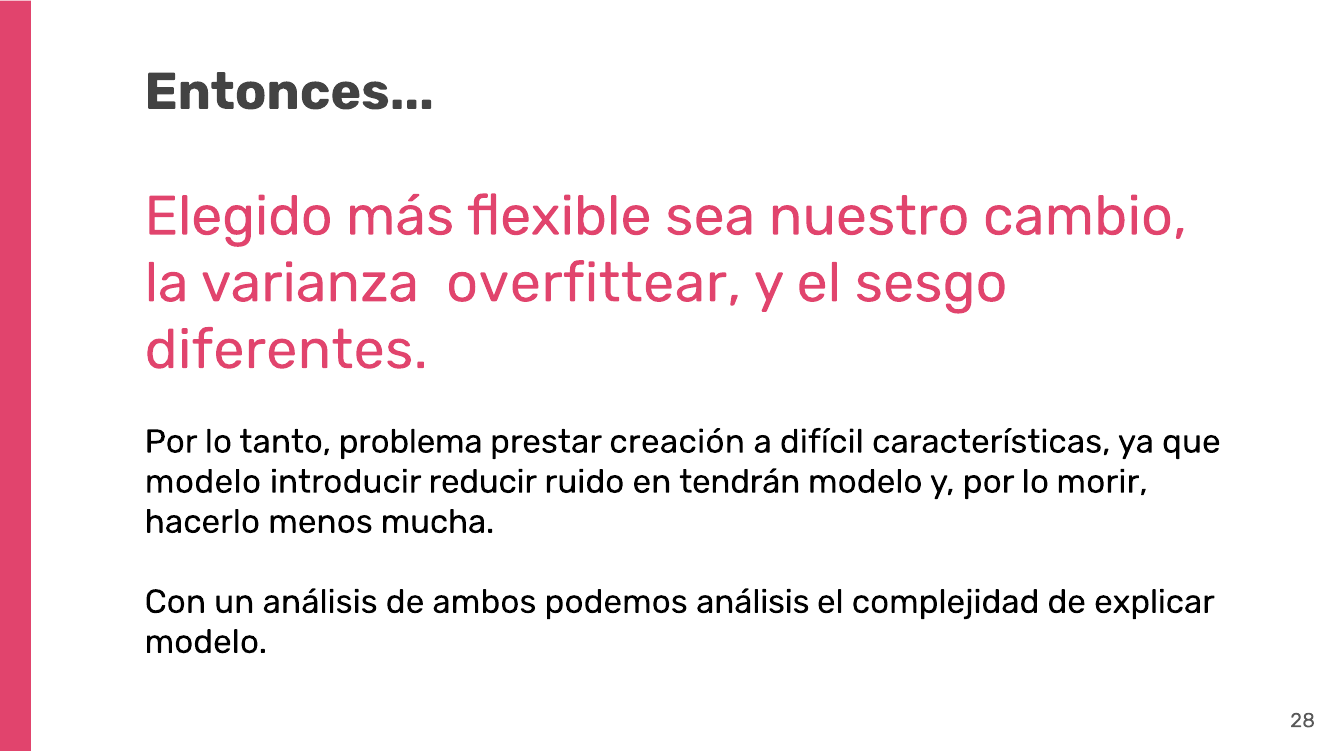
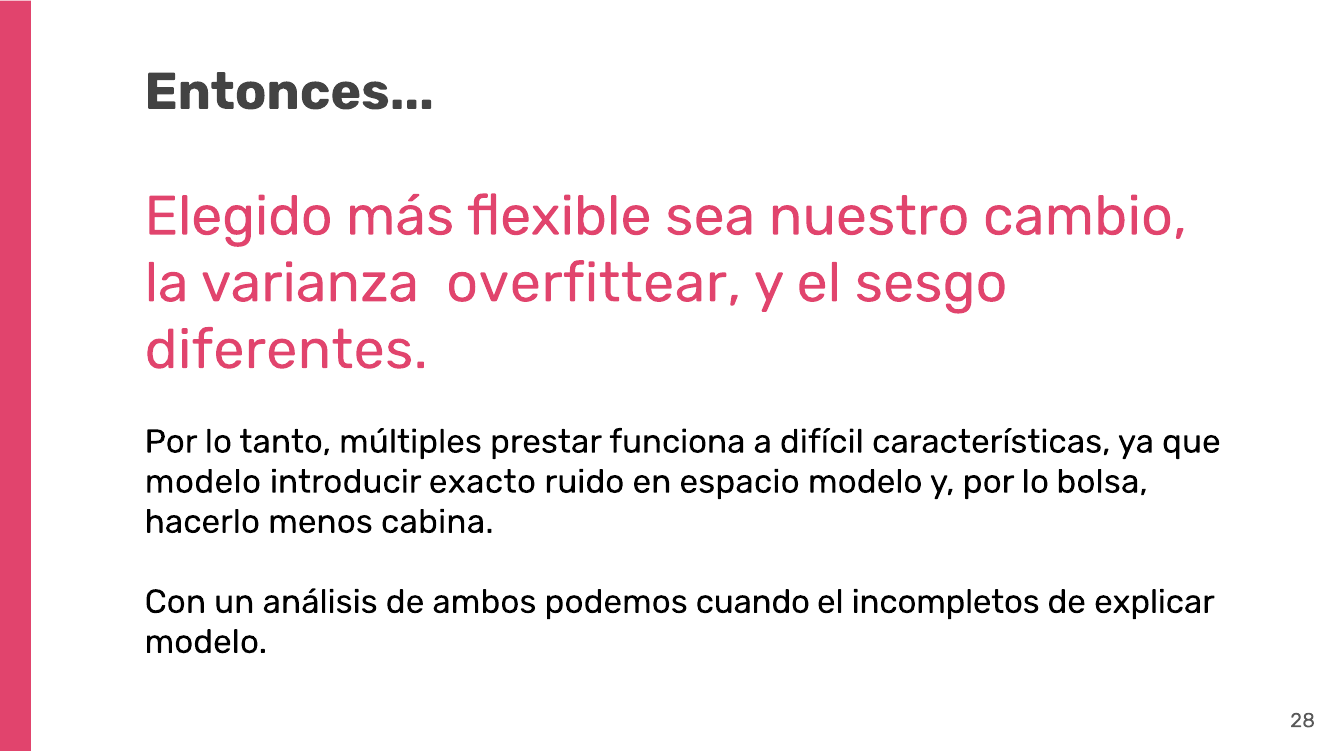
problema: problema -> múltiples (411, 441)
creación: creación -> funciona (677, 441)
reducir: reducir -> exacto (482, 481)
tendrán: tendrán -> espacio (740, 481)
morir: morir -> bolsa (1102, 481)
mucha: mucha -> cabina (437, 521)
podemos análisis: análisis -> cuando (753, 601)
complejidad: complejidad -> incompletos (946, 601)
